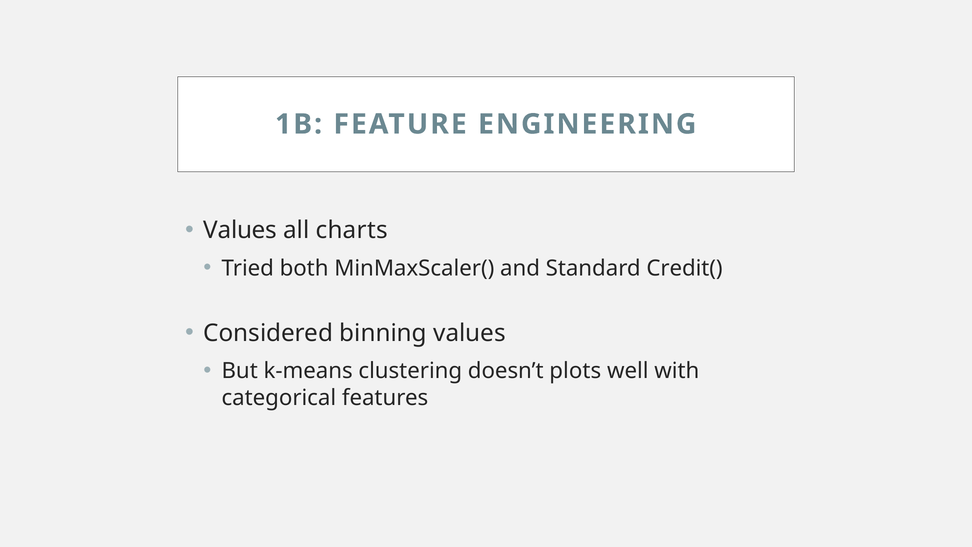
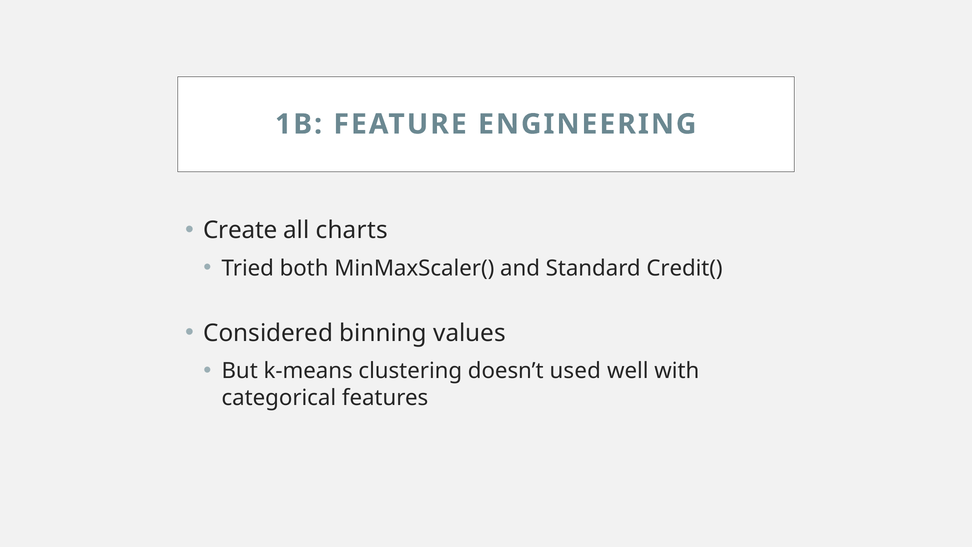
Values: Values -> Create (240, 230)
plots: plots -> used (575, 371)
